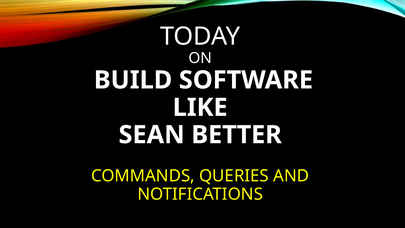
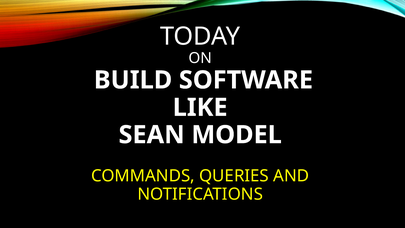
BETTER: BETTER -> MODEL (237, 135)
